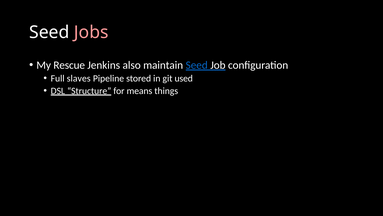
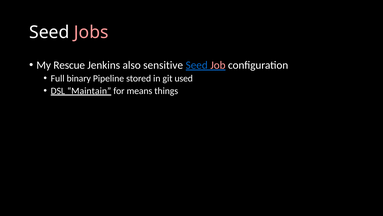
maintain: maintain -> sensitive (163, 65)
Job colour: white -> pink (218, 65)
slaves: slaves -> binary (79, 78)
Structure: Structure -> Maintain (89, 91)
